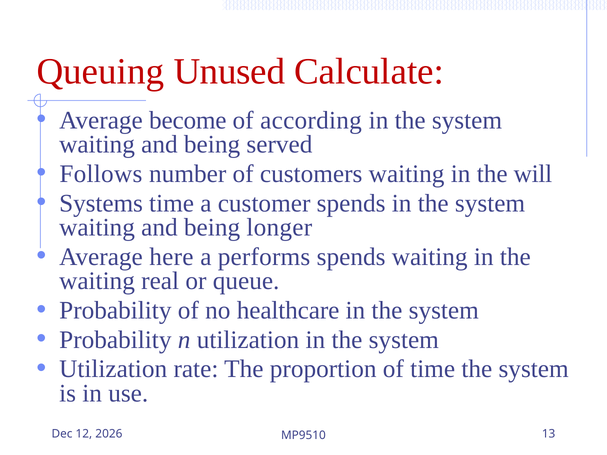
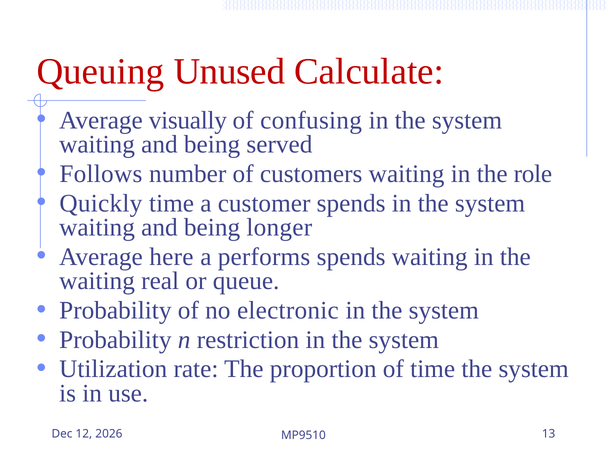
become: become -> visually (188, 120)
according: according -> confusing (311, 120)
will: will -> role (533, 174)
Systems: Systems -> Quickly (101, 203)
healthcare: healthcare -> electronic (288, 311)
n utilization: utilization -> restriction (248, 340)
